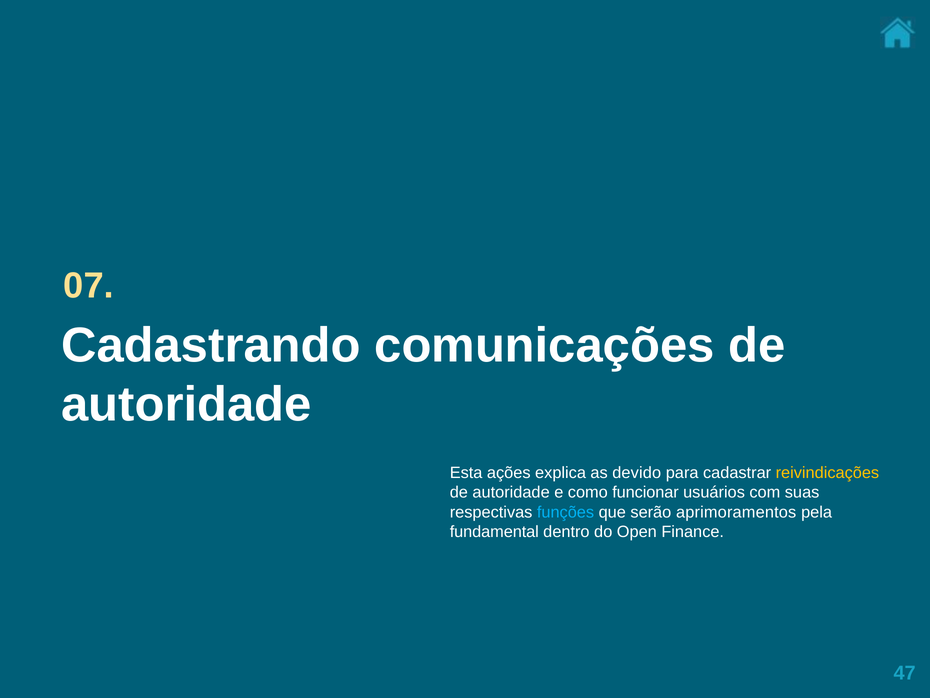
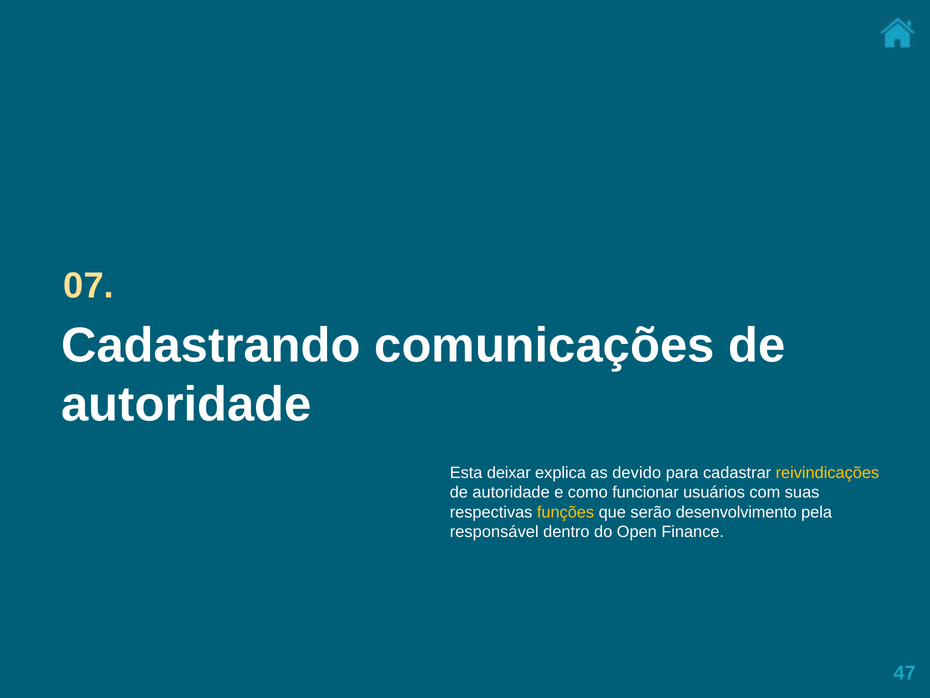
ações: ações -> deixar (509, 473)
funções colour: light blue -> yellow (566, 512)
aprimoramentos: aprimoramentos -> desenvolvimento (736, 512)
fundamental: fundamental -> responsável (494, 532)
